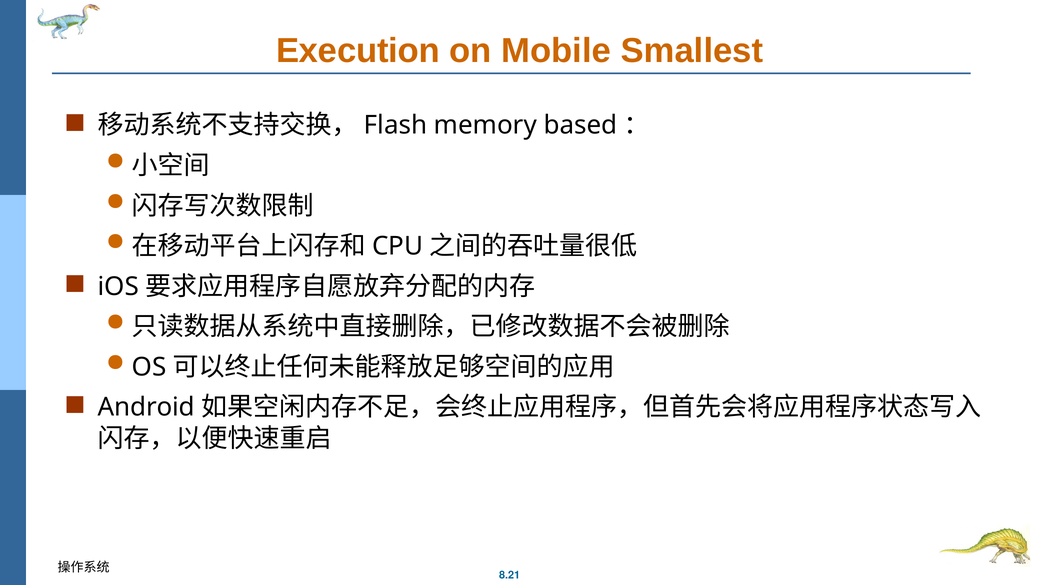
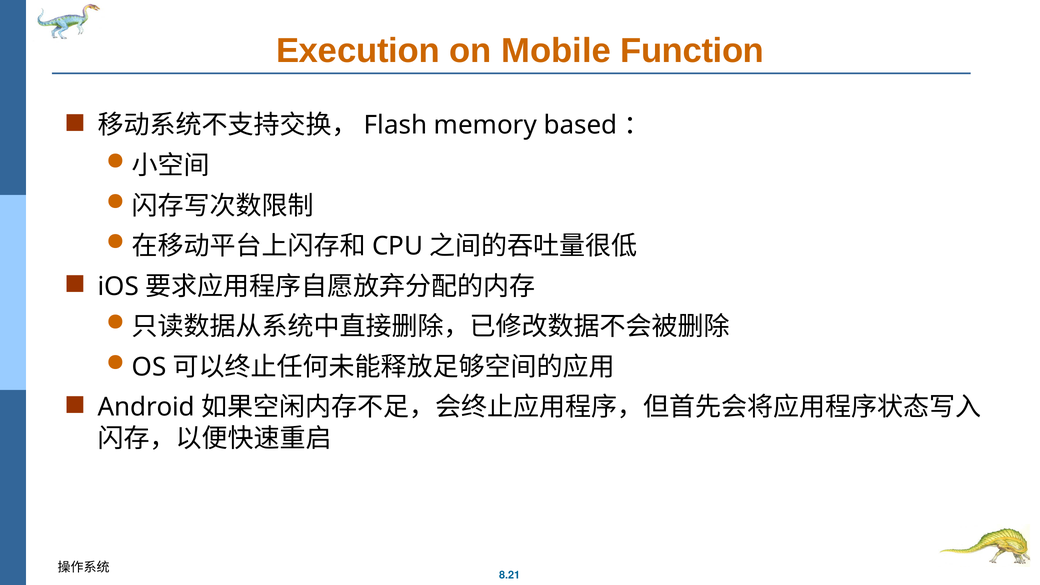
Smallest: Smallest -> Function (692, 51)
